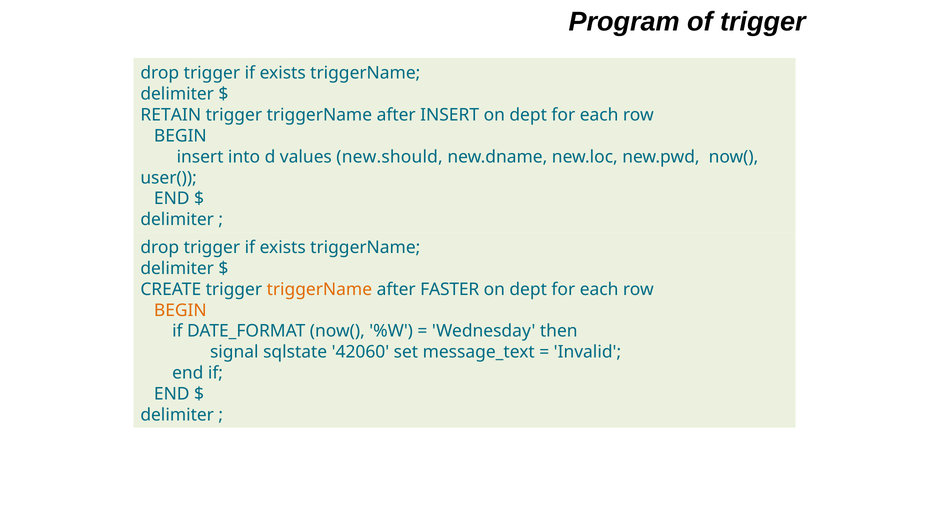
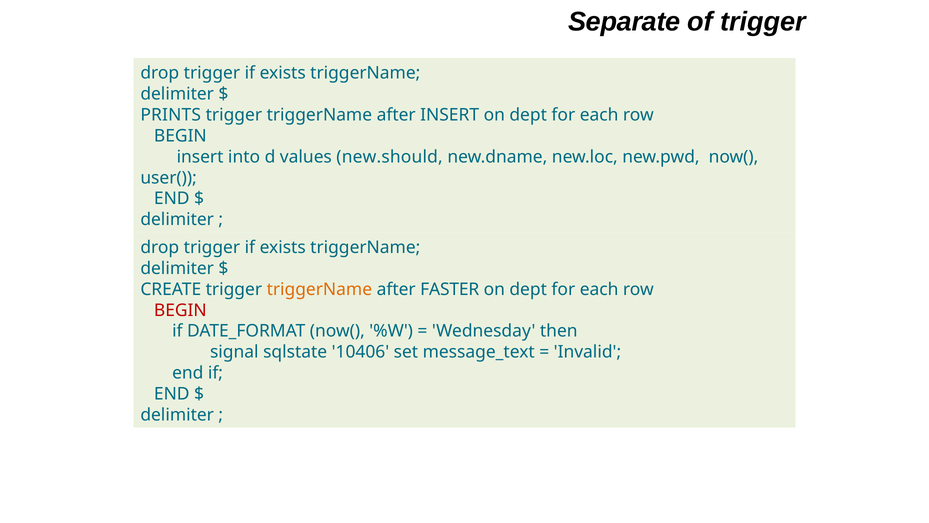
Program: Program -> Separate (624, 22)
RETAIN: RETAIN -> PRINTS (171, 115)
BEGIN colour: orange -> red (180, 310)
42060: 42060 -> 10406 (360, 352)
